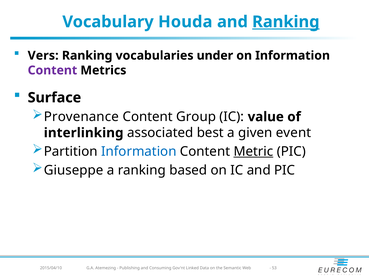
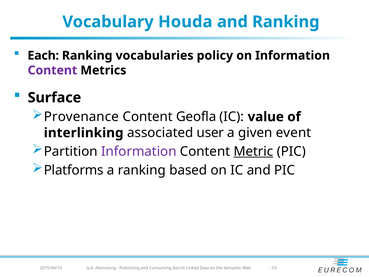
Ranking underline: present -> none (286, 22)
Vers: Vers -> Each (43, 56)
under: under -> policy (215, 56)
Group: Group -> Geofla (196, 117)
best: best -> user (210, 133)
Information colour: blue -> purple (139, 151)
Giuseppe: Giuseppe -> Platforms (74, 170)
